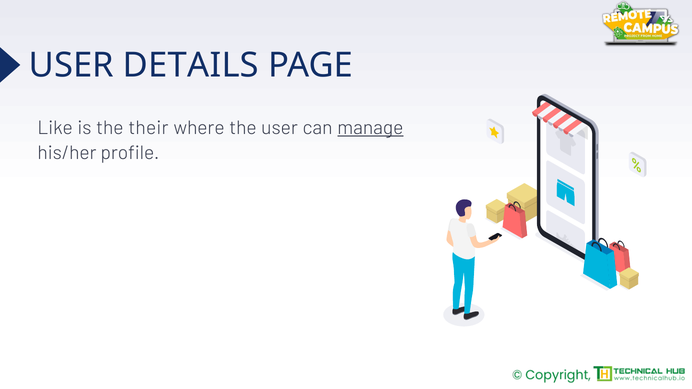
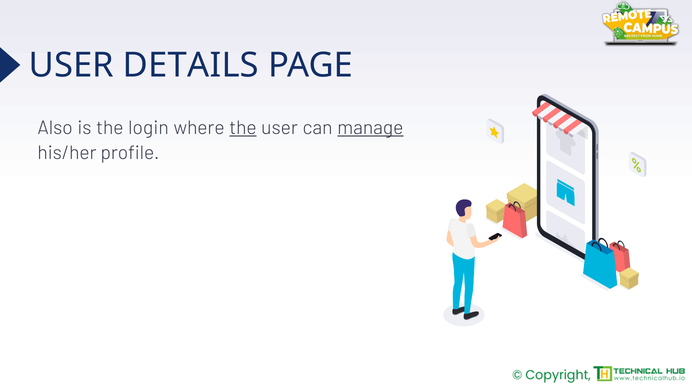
Like: Like -> Also (55, 128)
their: their -> login (148, 128)
the underline: none -> present (243, 128)
